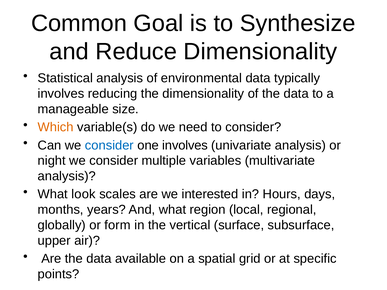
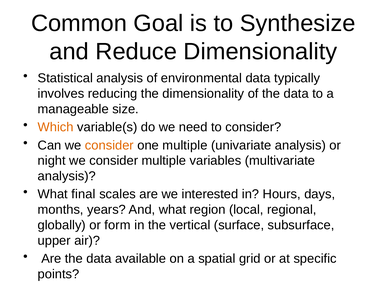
consider colour: blue -> orange (109, 145)
one involves: involves -> multiple (185, 145)
look: look -> final (83, 194)
